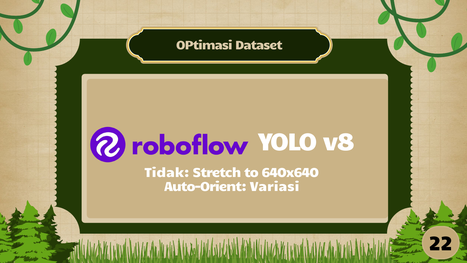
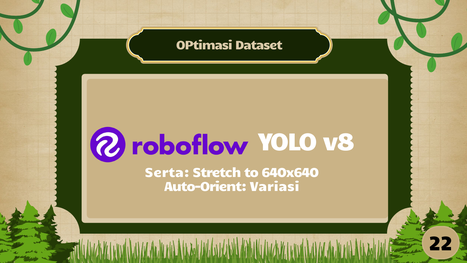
Tidak: Tidak -> Serta (167, 173)
